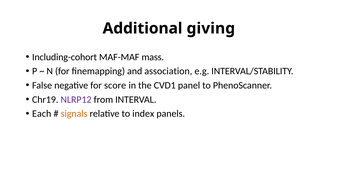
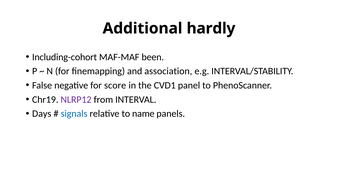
giving: giving -> hardly (211, 28)
mass: mass -> been (153, 57)
Each: Each -> Days (42, 114)
signals colour: orange -> blue (74, 114)
index: index -> name (143, 114)
